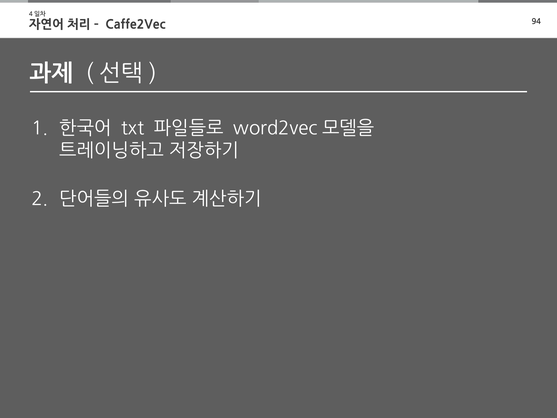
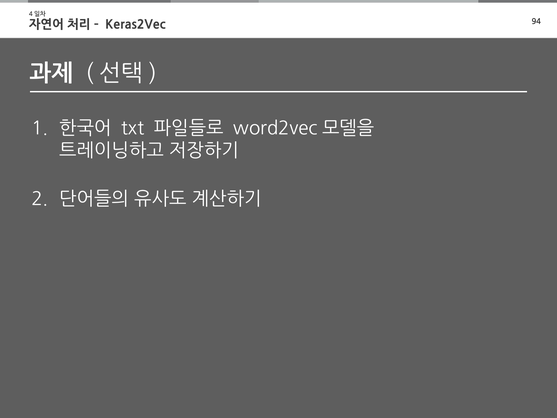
Caffe2Vec: Caffe2Vec -> Keras2Vec (136, 25)
